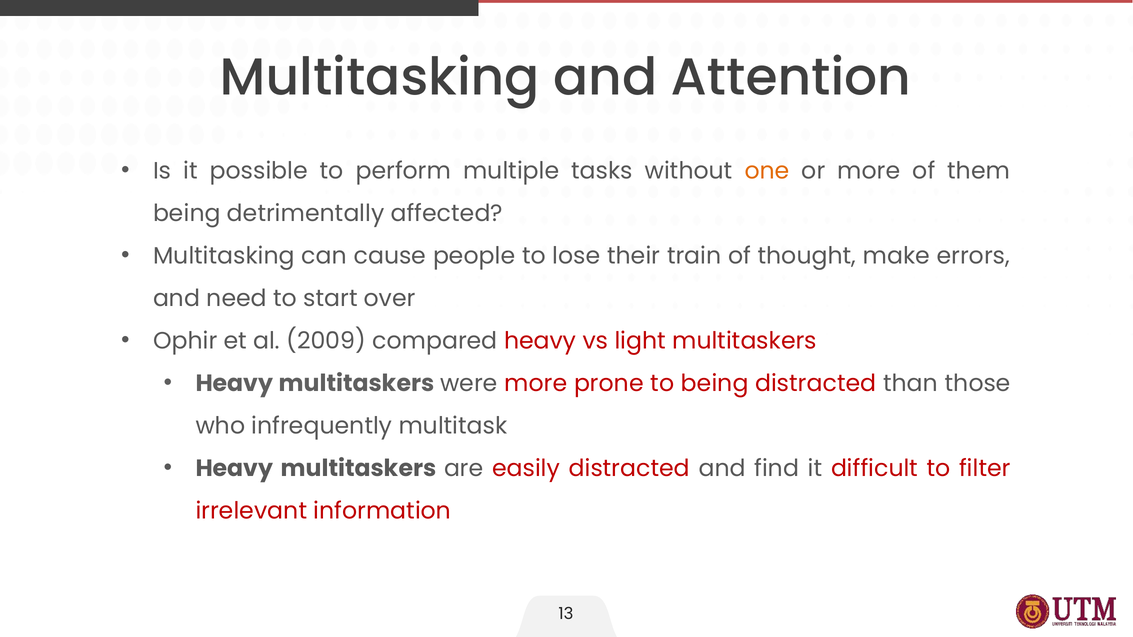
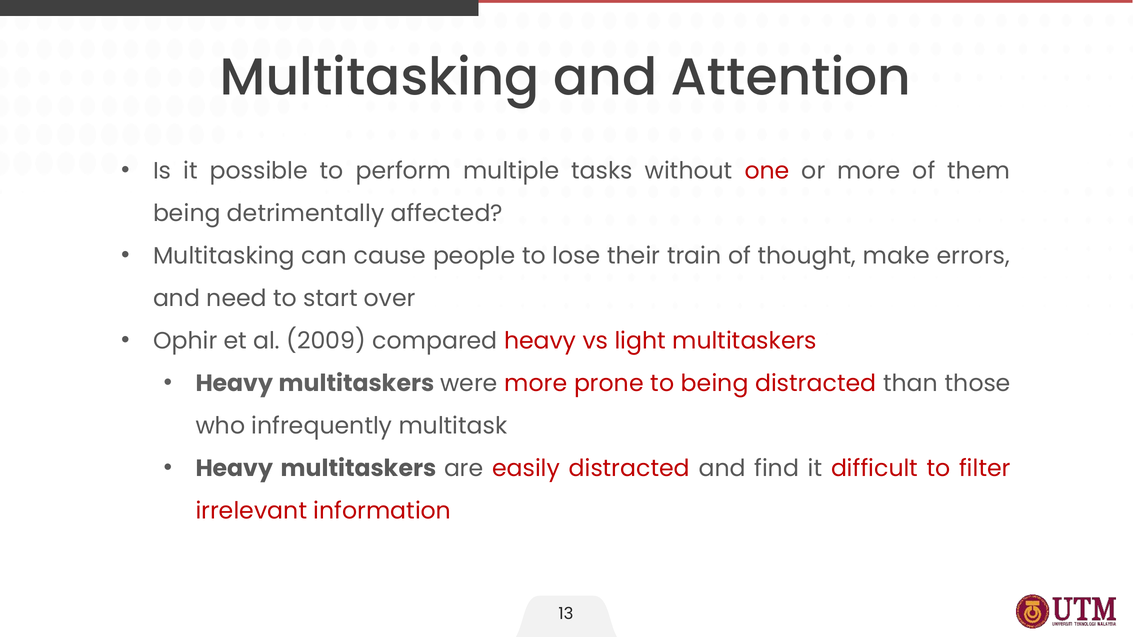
one colour: orange -> red (767, 171)
